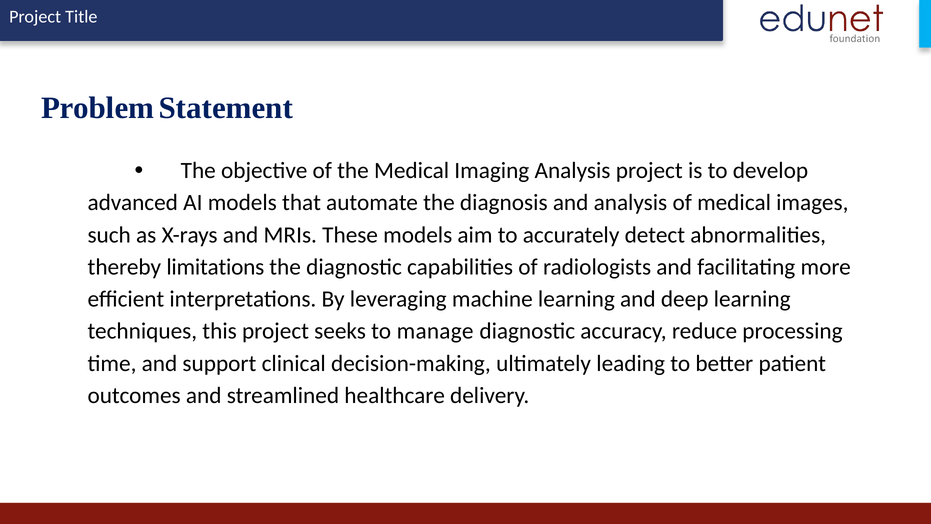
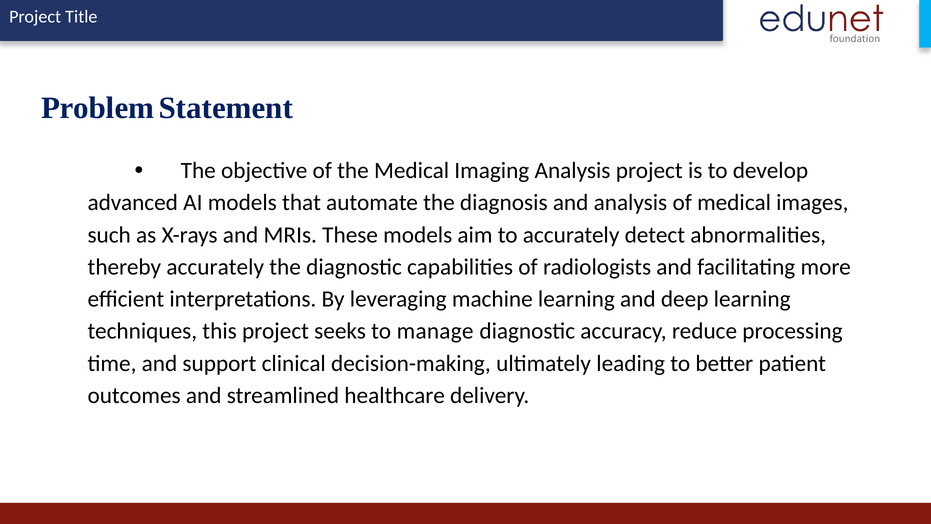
thereby limitations: limitations -> accurately (215, 267)
